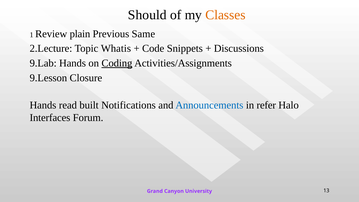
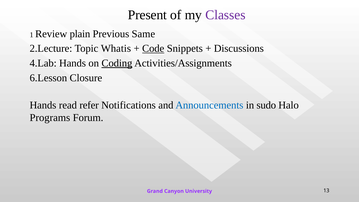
Should: Should -> Present (147, 15)
Classes colour: orange -> purple (225, 15)
Code underline: none -> present (153, 48)
9.Lab: 9.Lab -> 4.Lab (43, 63)
9.Lesson: 9.Lesson -> 6.Lesson (48, 78)
built: built -> refer (89, 105)
refer: refer -> sudo (266, 105)
Interfaces: Interfaces -> Programs (50, 118)
